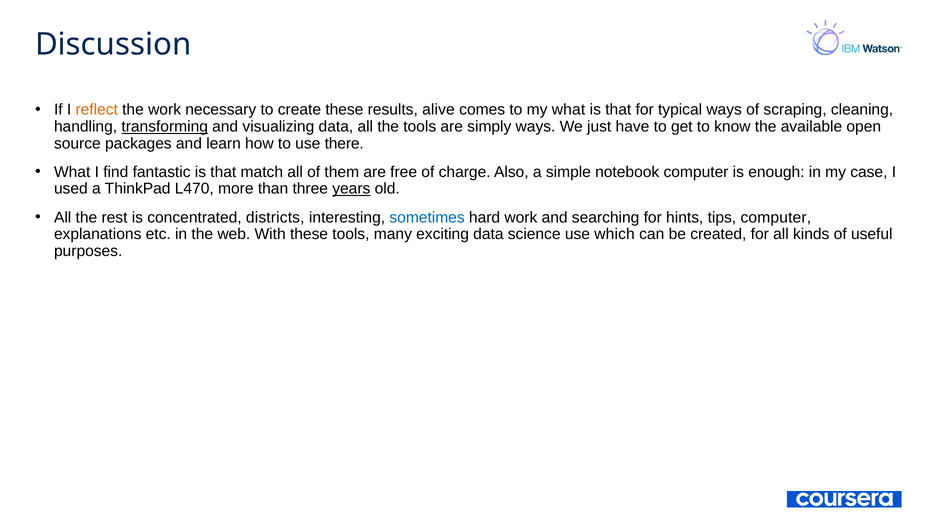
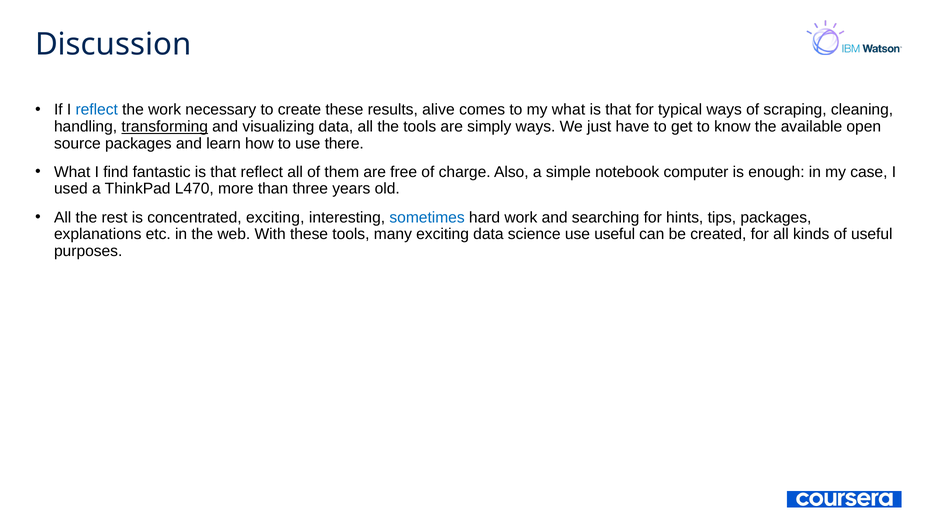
reflect colour: orange -> blue (97, 110)
that match: match -> reflect (262, 172)
years underline: present -> none (351, 189)
concentrated districts: districts -> exciting (275, 217)
tips computer: computer -> packages (776, 217)
use which: which -> useful (615, 234)
